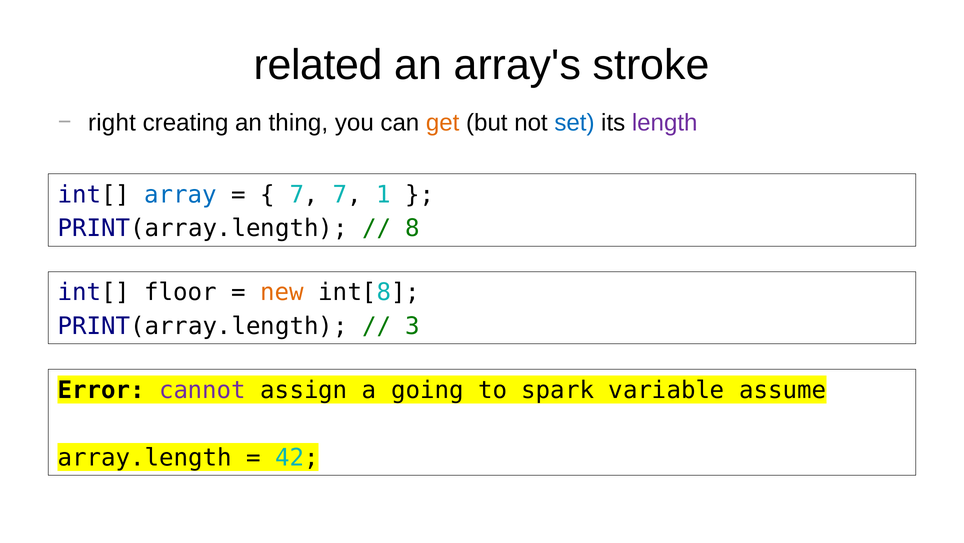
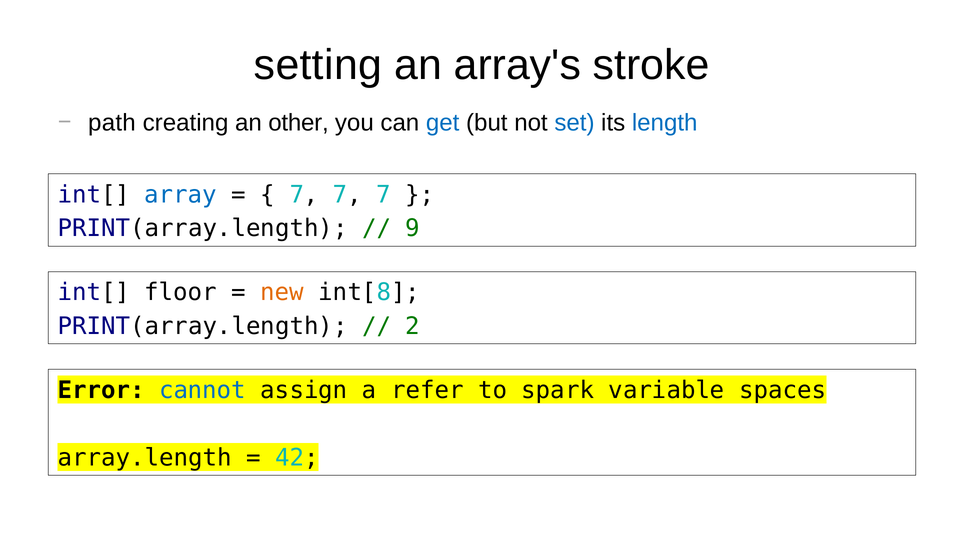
related: related -> setting (318, 65)
right: right -> path (112, 123)
thing: thing -> other (299, 123)
get colour: orange -> blue (443, 123)
length colour: purple -> blue (665, 123)
7 7 1: 1 -> 7 (384, 194)
8: 8 -> 9 (413, 228)
3: 3 -> 2 (413, 326)
cannot colour: purple -> blue (202, 390)
going: going -> refer (427, 390)
assume: assume -> spaces (783, 390)
